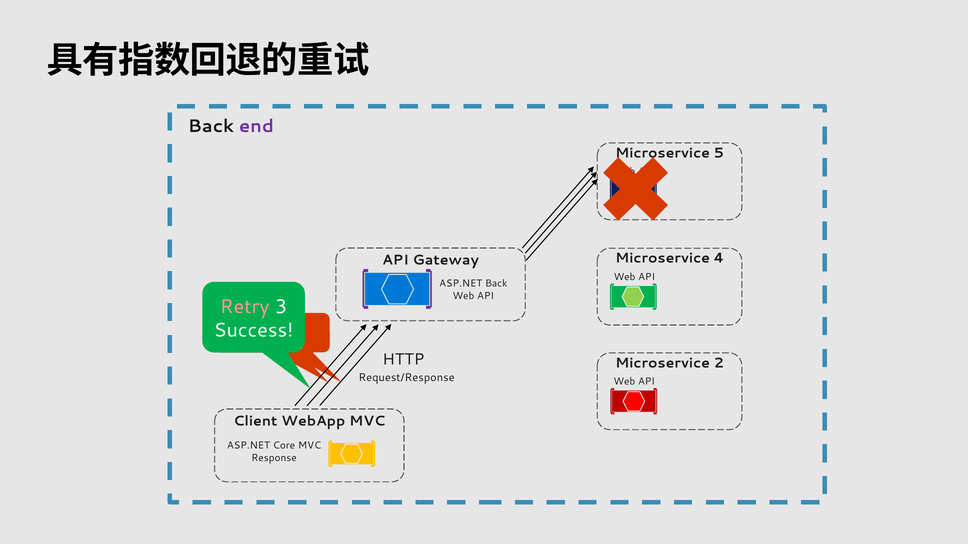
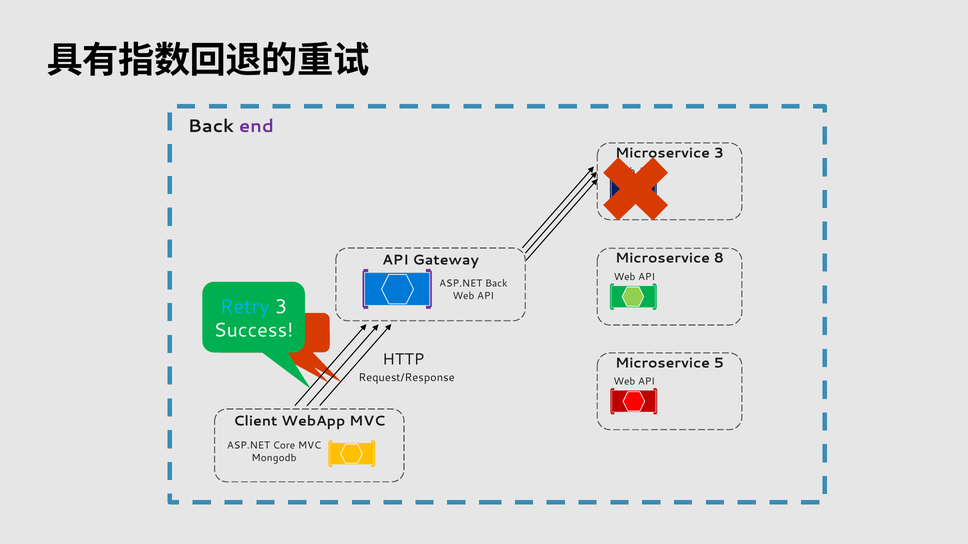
5: 5 -> 3 (719, 153)
4: 4 -> 8 (719, 258)
Retry colour: pink -> light blue (245, 307)
Microservice 2: 2 -> 5 (719, 363)
Response: Response -> Mongodb (274, 458)
